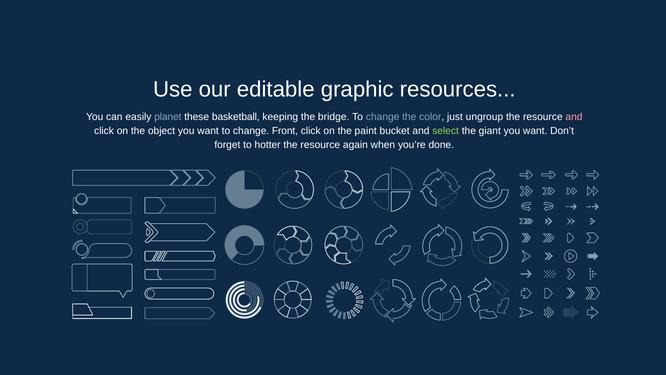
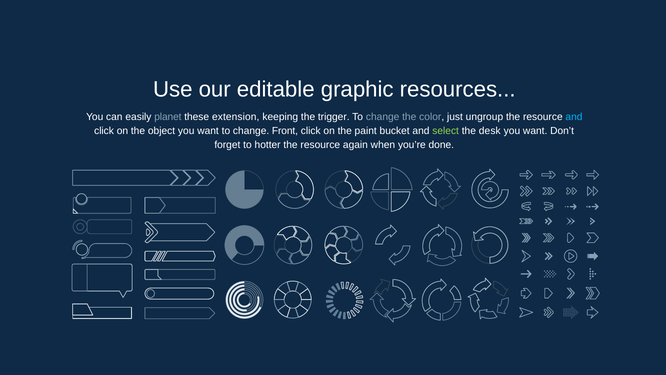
basketball: basketball -> extension (236, 117)
bridge: bridge -> trigger (334, 117)
and colour: pink -> light blue (574, 117)
giant: giant -> desk (490, 131)
